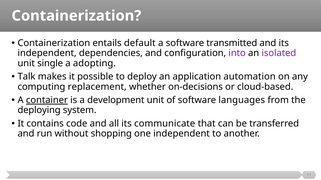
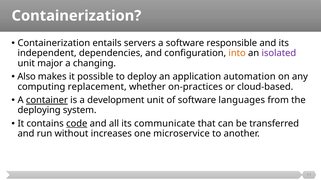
default: default -> servers (140, 43)
transmitted: transmitted -> responsible (232, 43)
into colour: purple -> orange (237, 53)
single: single -> major (50, 63)
adopting: adopting -> changing (94, 63)
Talk: Talk -> Also (27, 77)
on-decisions: on-decisions -> on-practices (195, 87)
code underline: none -> present (77, 124)
shopping: shopping -> increases (111, 134)
one independent: independent -> microservice (182, 134)
